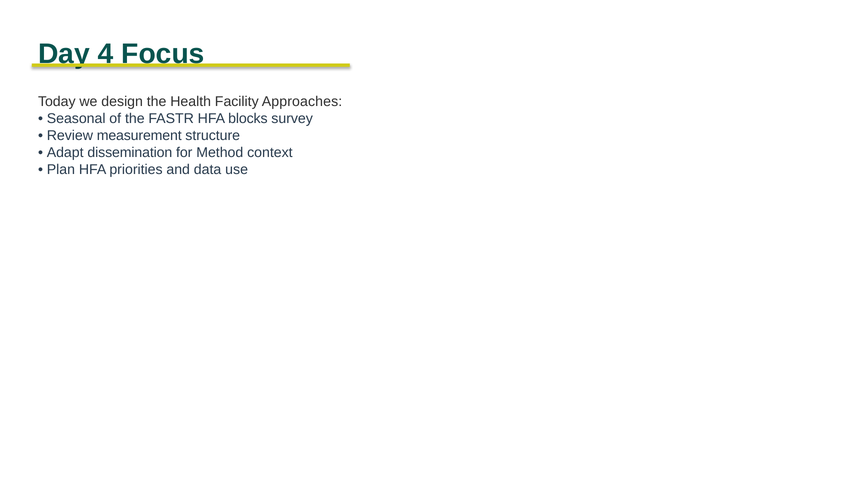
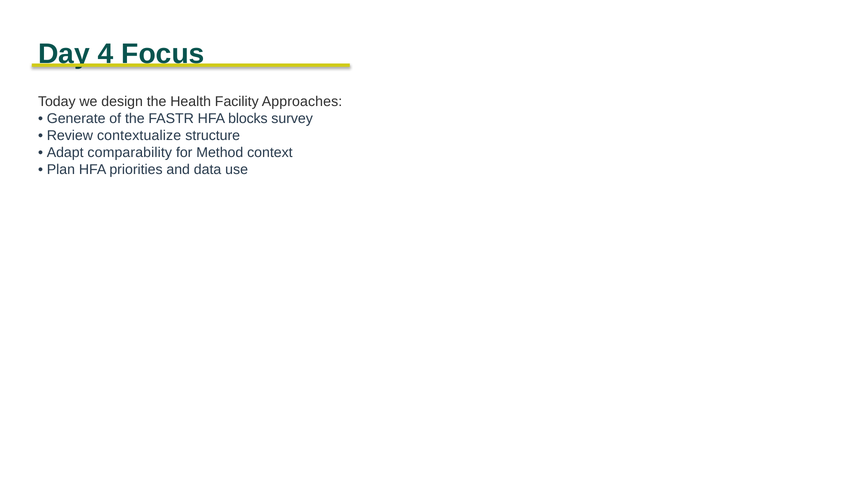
Seasonal: Seasonal -> Generate (76, 119)
measurement: measurement -> contextualize (139, 136)
dissemination: dissemination -> comparability (130, 152)
